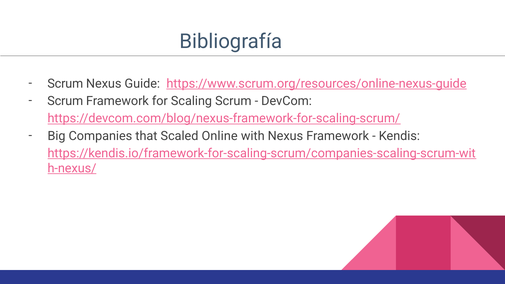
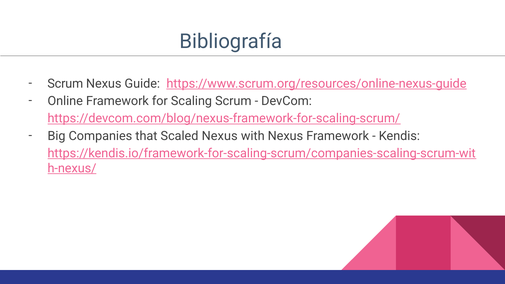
Scrum: Scrum -> Online (65, 101)
Scaled Online: Online -> Nexus (220, 136)
